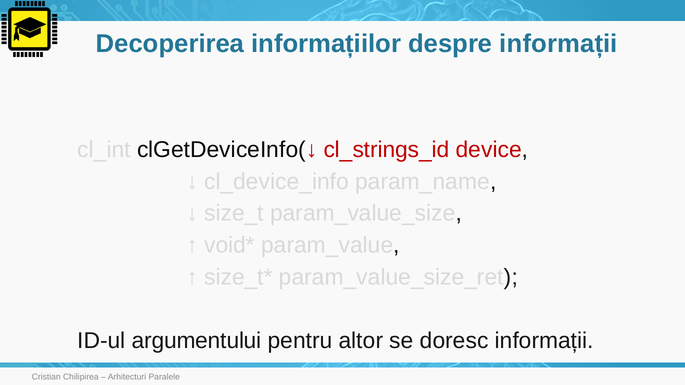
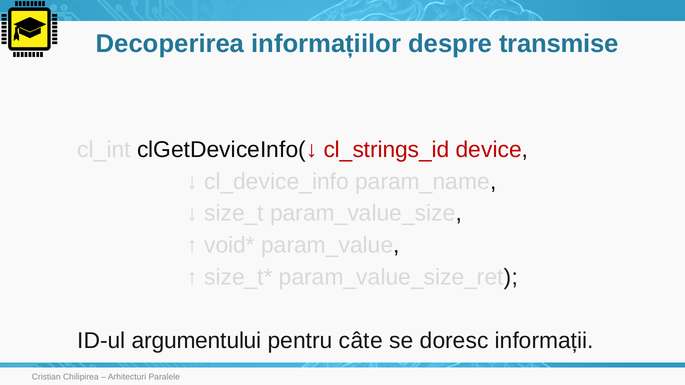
despre informații: informații -> transmise (559, 44)
altor: altor -> câte (361, 341)
